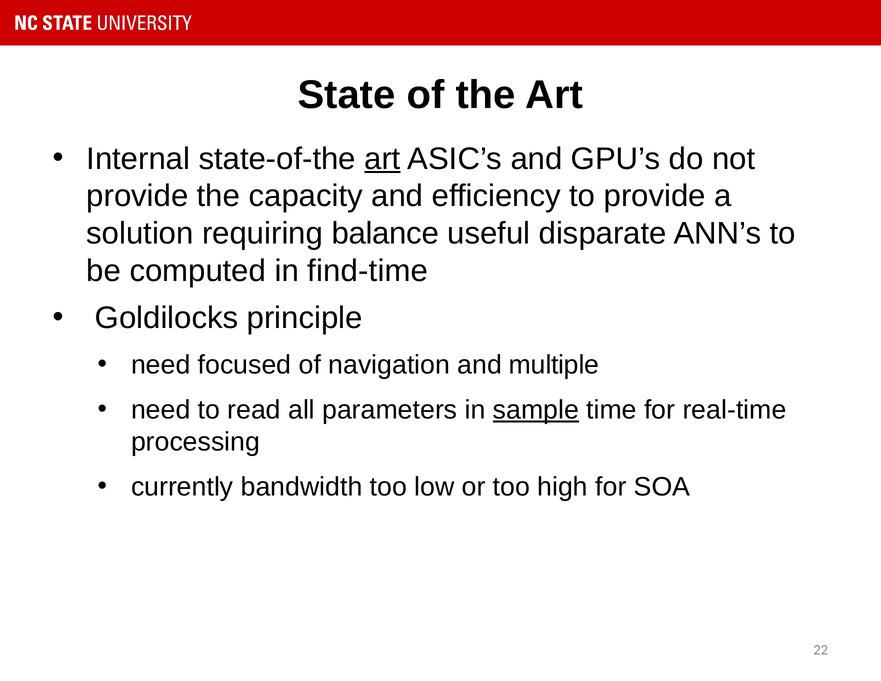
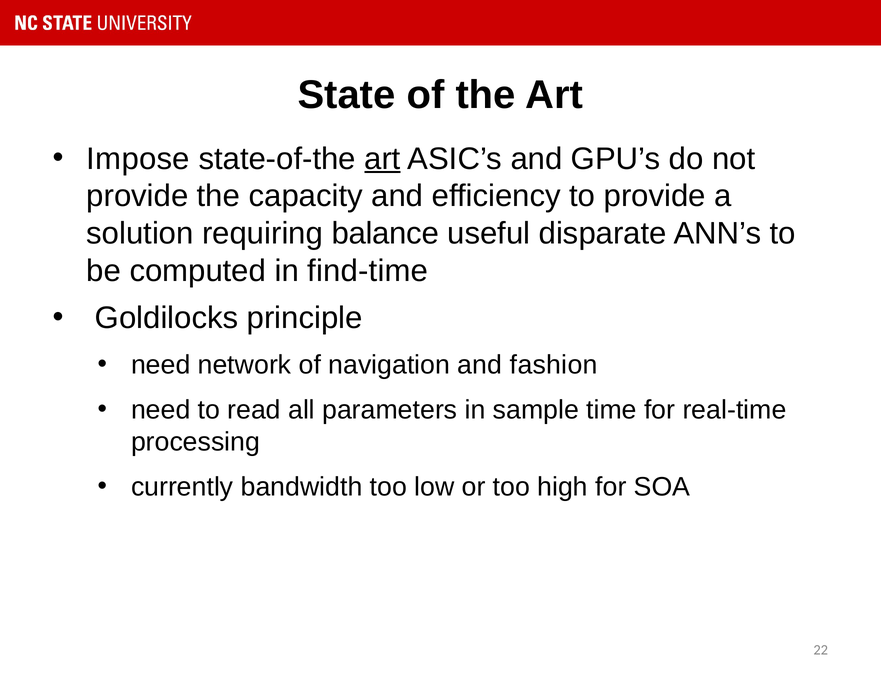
Internal: Internal -> Impose (138, 159)
focused: focused -> network (245, 365)
multiple: multiple -> fashion (554, 365)
sample underline: present -> none (536, 410)
